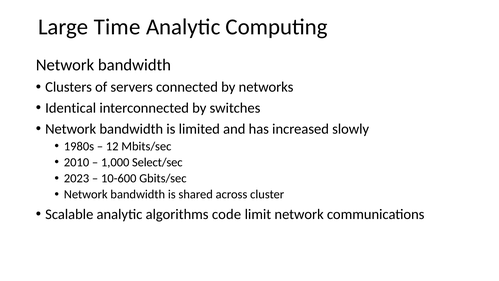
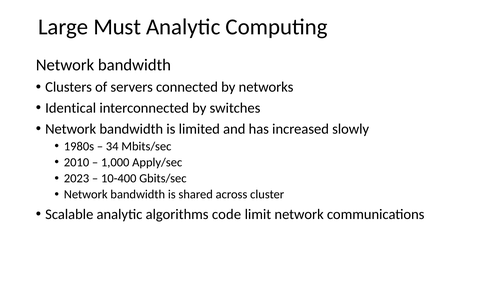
Time: Time -> Must (117, 27)
12: 12 -> 34 (112, 146)
Select/sec: Select/sec -> Apply/sec (157, 162)
10-600: 10-600 -> 10-400 (119, 178)
